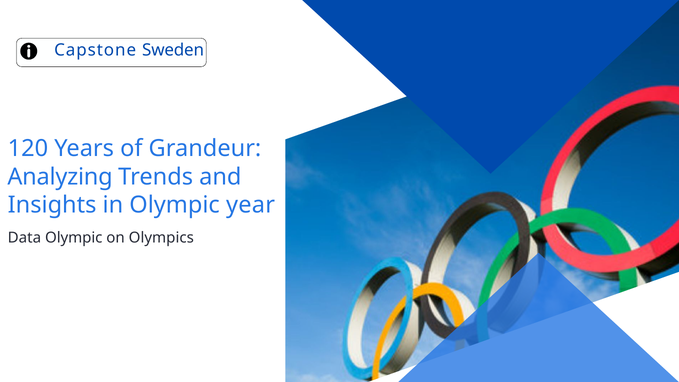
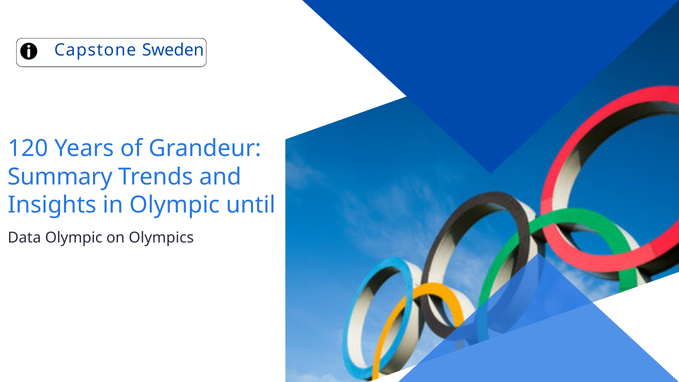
Analyzing: Analyzing -> Summary (60, 177)
year: year -> until (251, 205)
